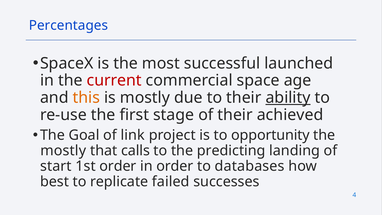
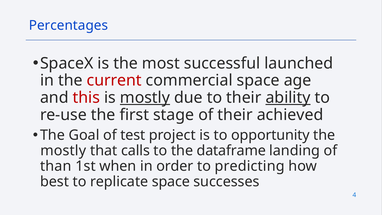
this colour: orange -> red (86, 98)
mostly underline: none -> present (145, 98)
link: link -> test (133, 135)
predicting: predicting -> dataframe (231, 151)
start: start -> than (56, 166)
1st order: order -> when (118, 166)
databases: databases -> predicting (250, 166)
replicate failed: failed -> space (171, 182)
